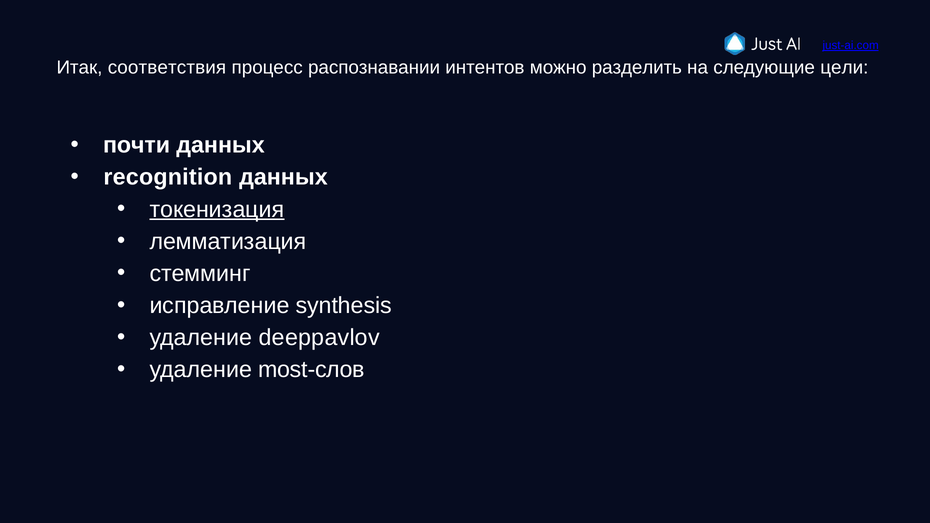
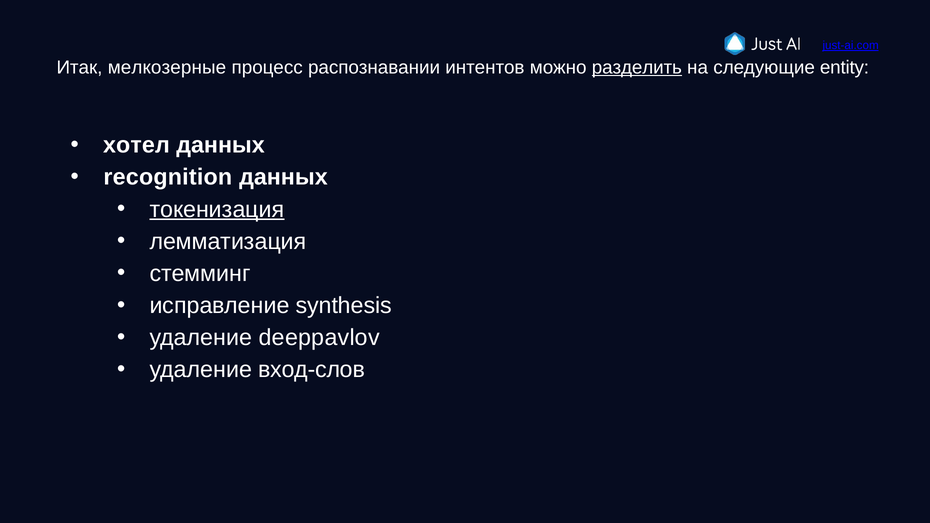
соответствия: соответствия -> мелкозерные (167, 67)
разделить underline: none -> present (637, 67)
цели: цели -> entity (844, 67)
почти: почти -> хотел (136, 145)
most-слов: most-слов -> вход-слов (311, 370)
